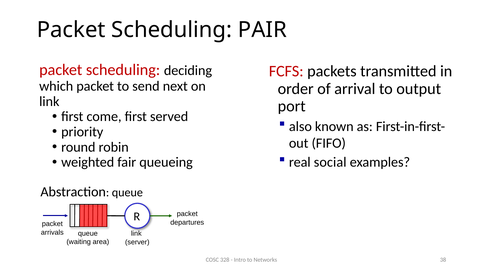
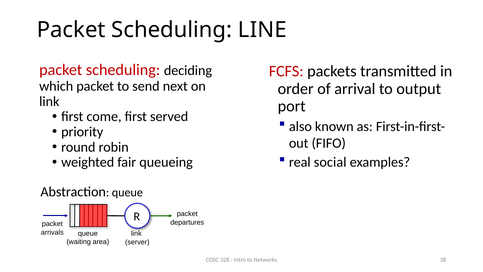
PAIR: PAIR -> LINE (262, 30)
